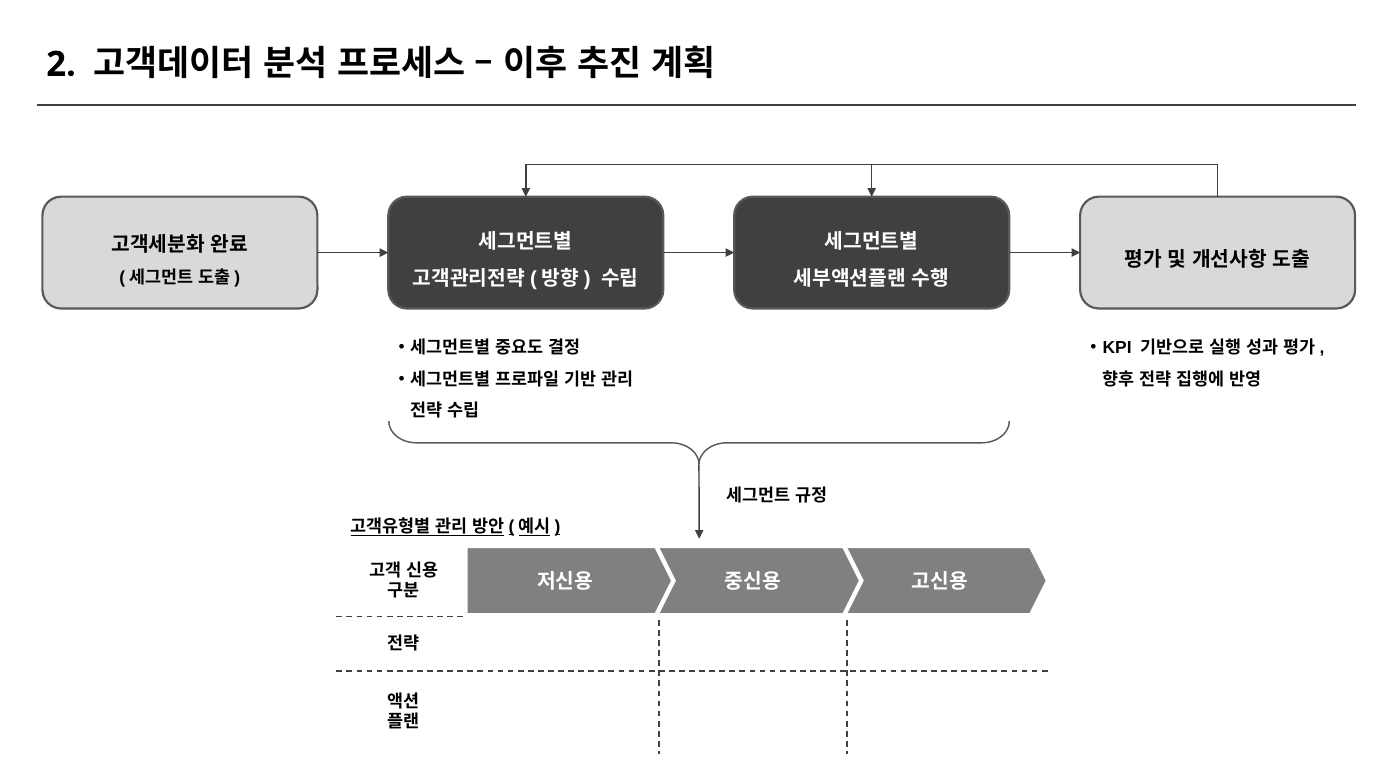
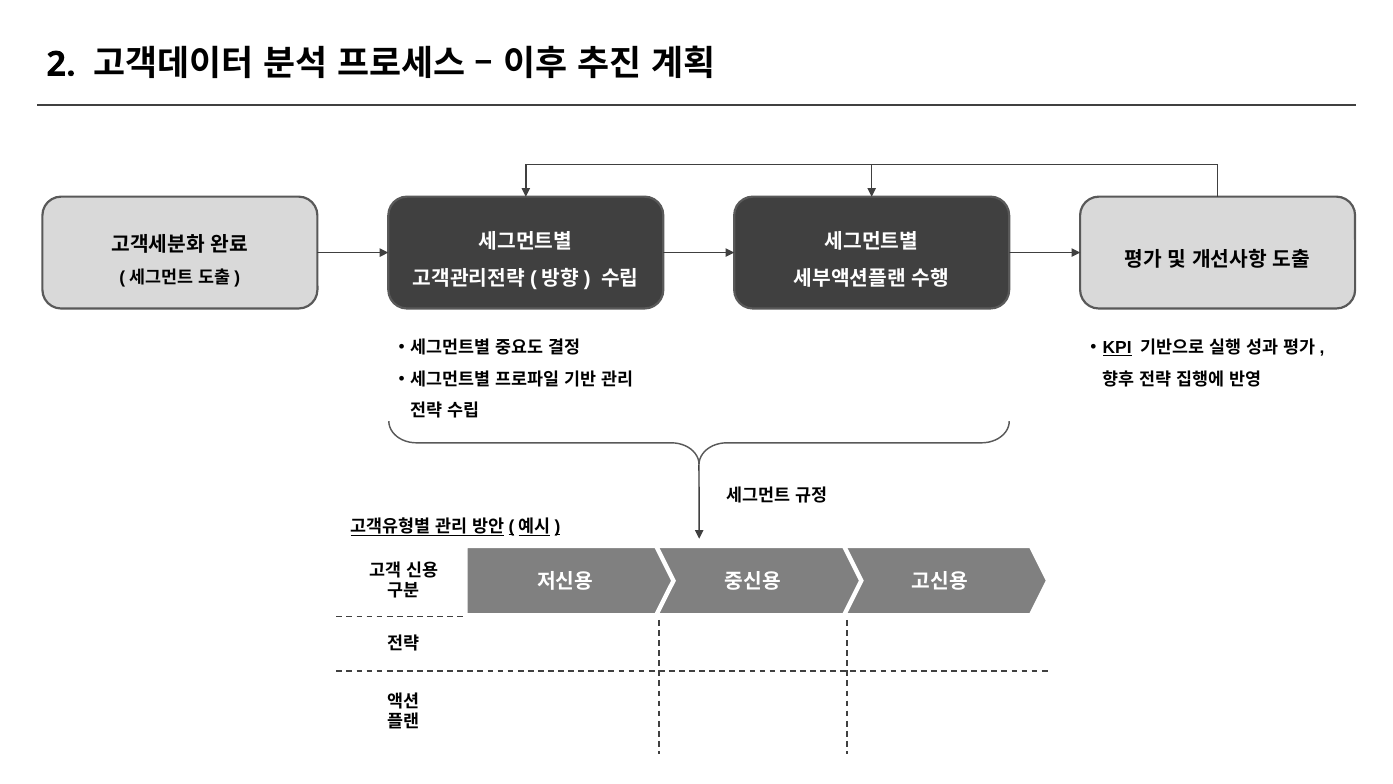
KPI underline: none -> present (1117, 348)
